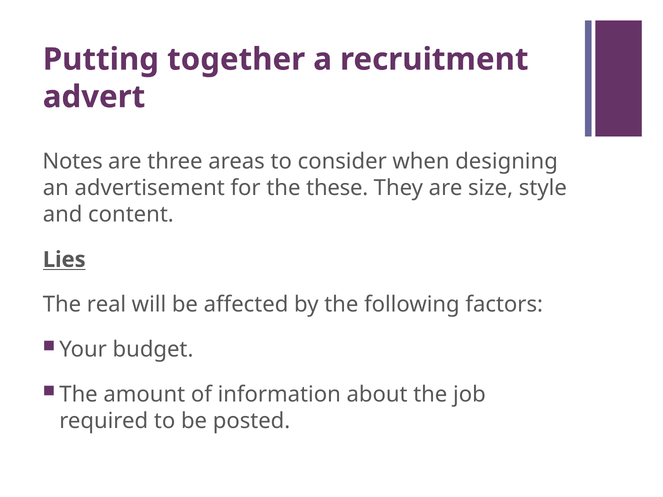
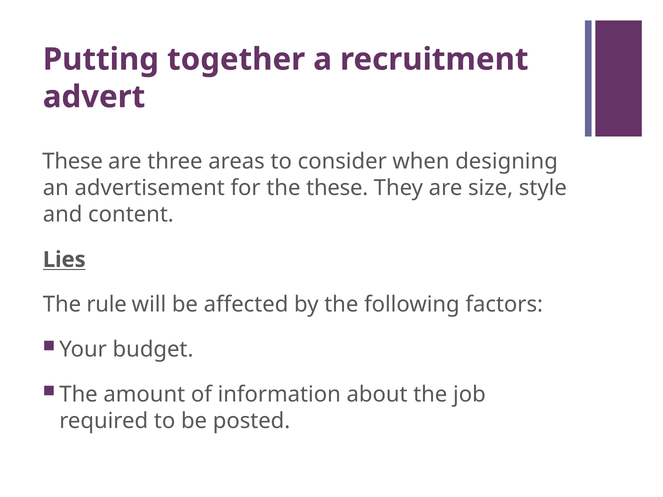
Notes: Notes -> These (73, 162)
real: real -> rule (107, 305)
